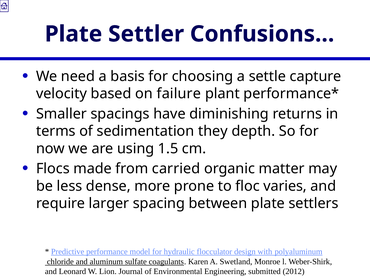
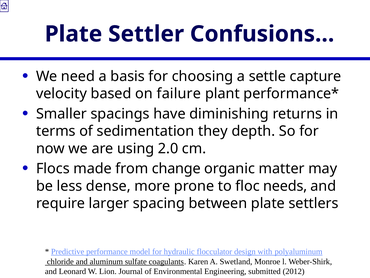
1.5: 1.5 -> 2.0 (168, 148)
carried: carried -> change (176, 168)
varies: varies -> needs (285, 186)
